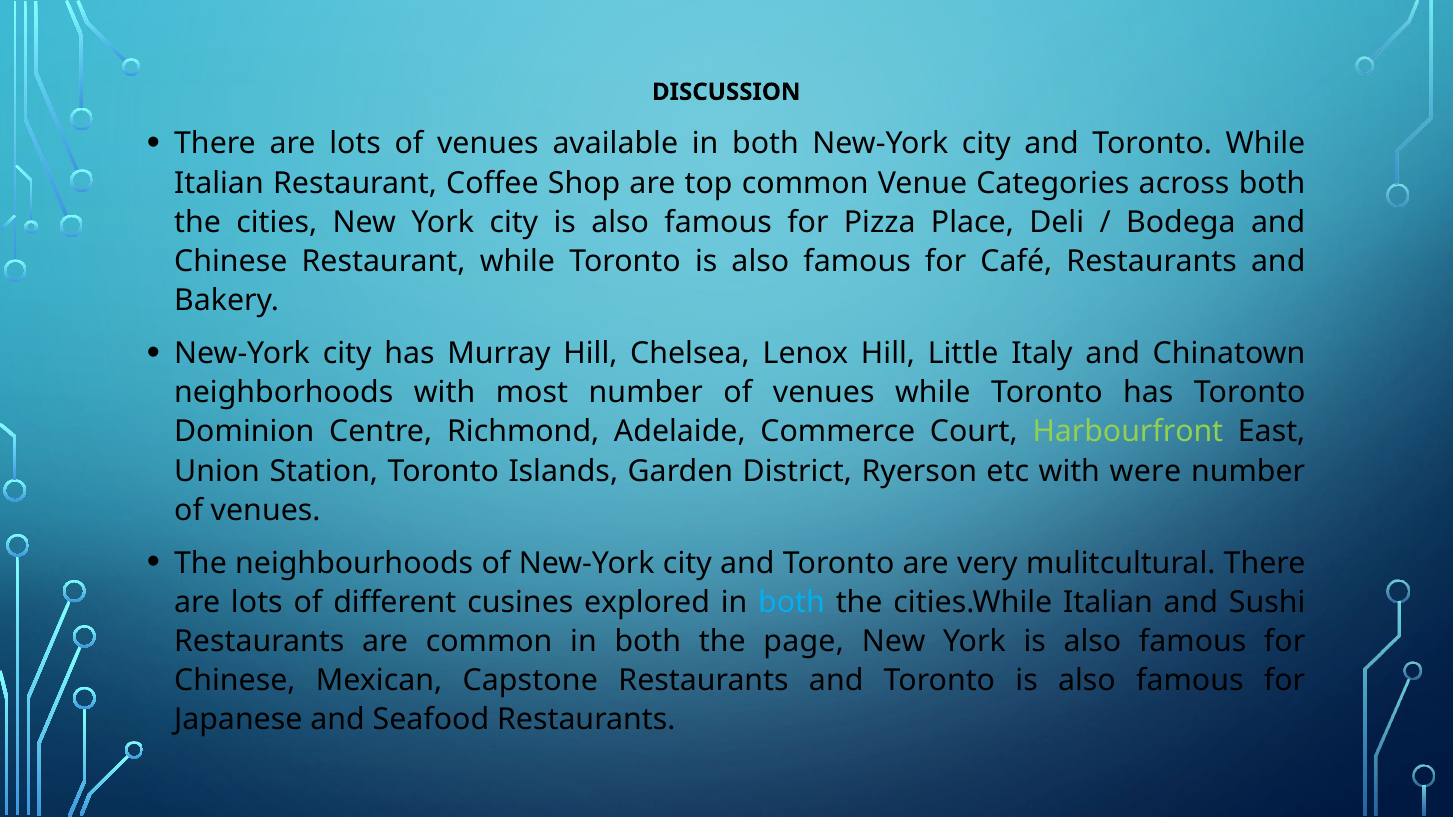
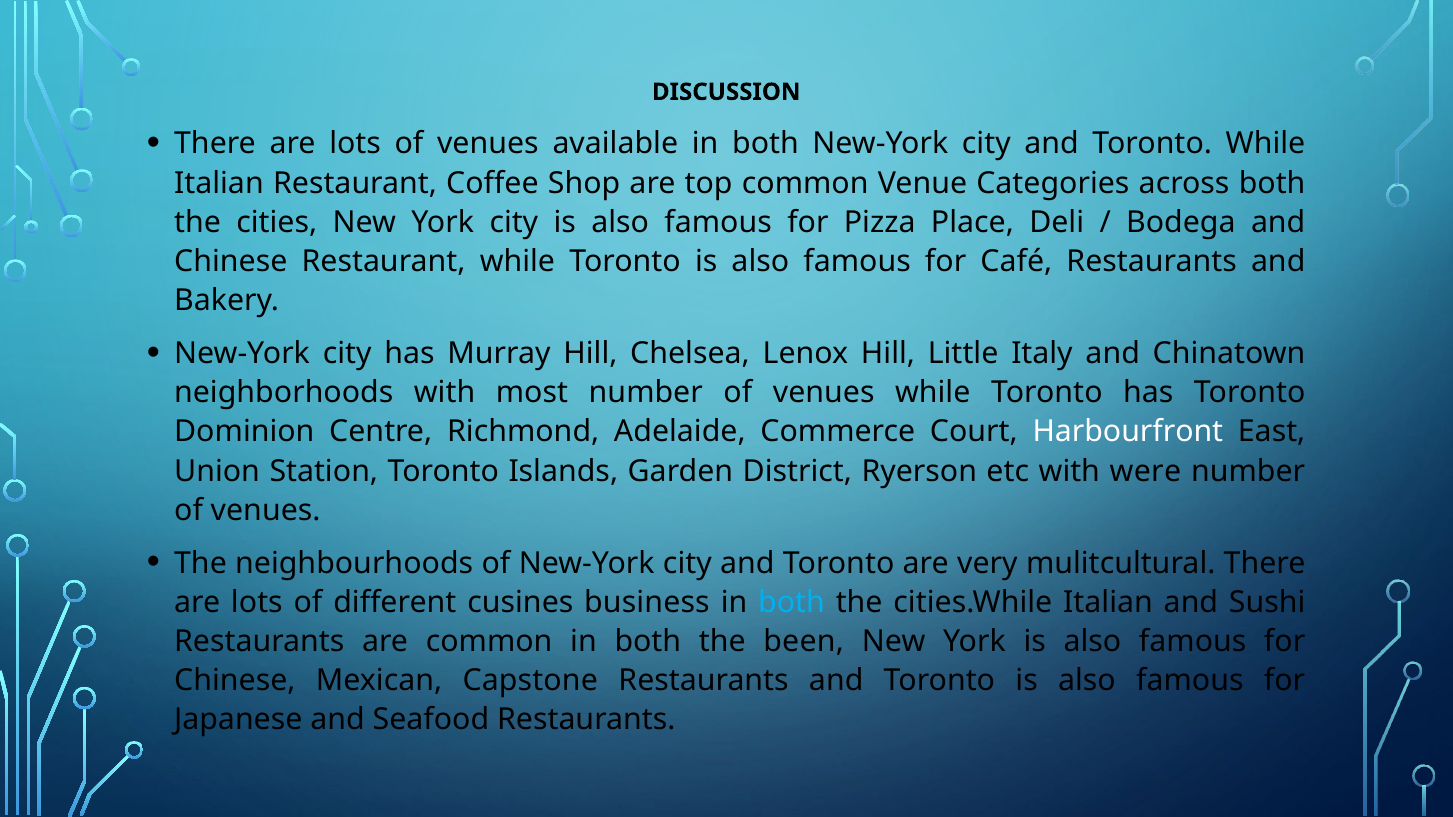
Harbourfront colour: light green -> white (1128, 432)
explored: explored -> business (647, 602)
page: page -> been (804, 642)
